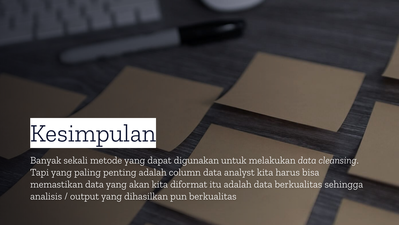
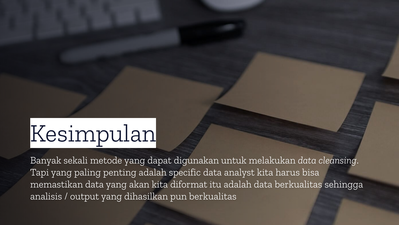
column: column -> specific (185, 172)
